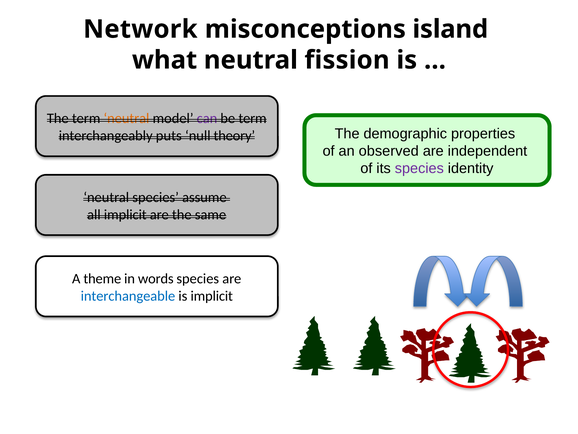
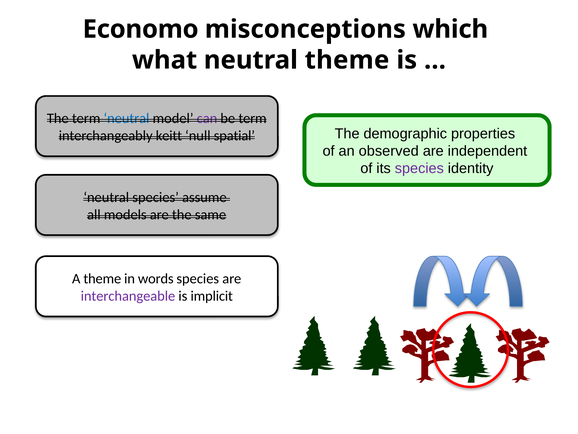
Network: Network -> Economo (141, 29)
island: island -> which (450, 29)
neutral fission: fission -> theme (347, 60)
neutral colour: orange -> blue (126, 118)
puts: puts -> keitt (169, 136)
theory: theory -> spatial (234, 136)
all implicit: implicit -> models (125, 214)
interchangeable colour: blue -> purple (128, 296)
